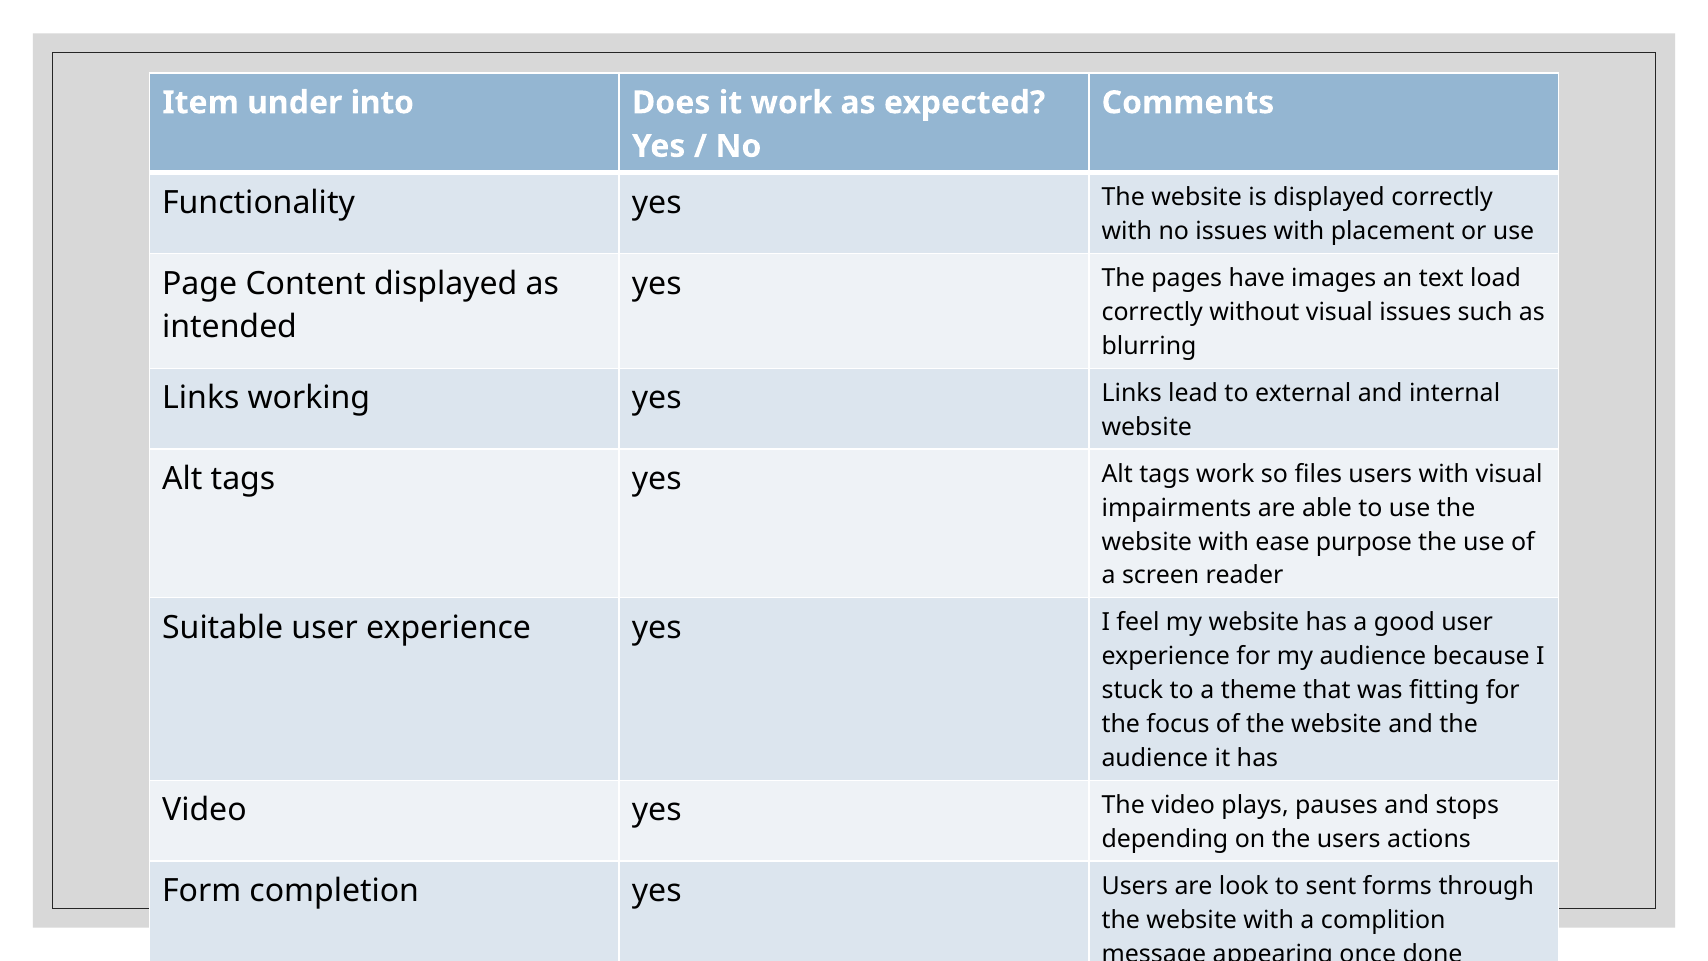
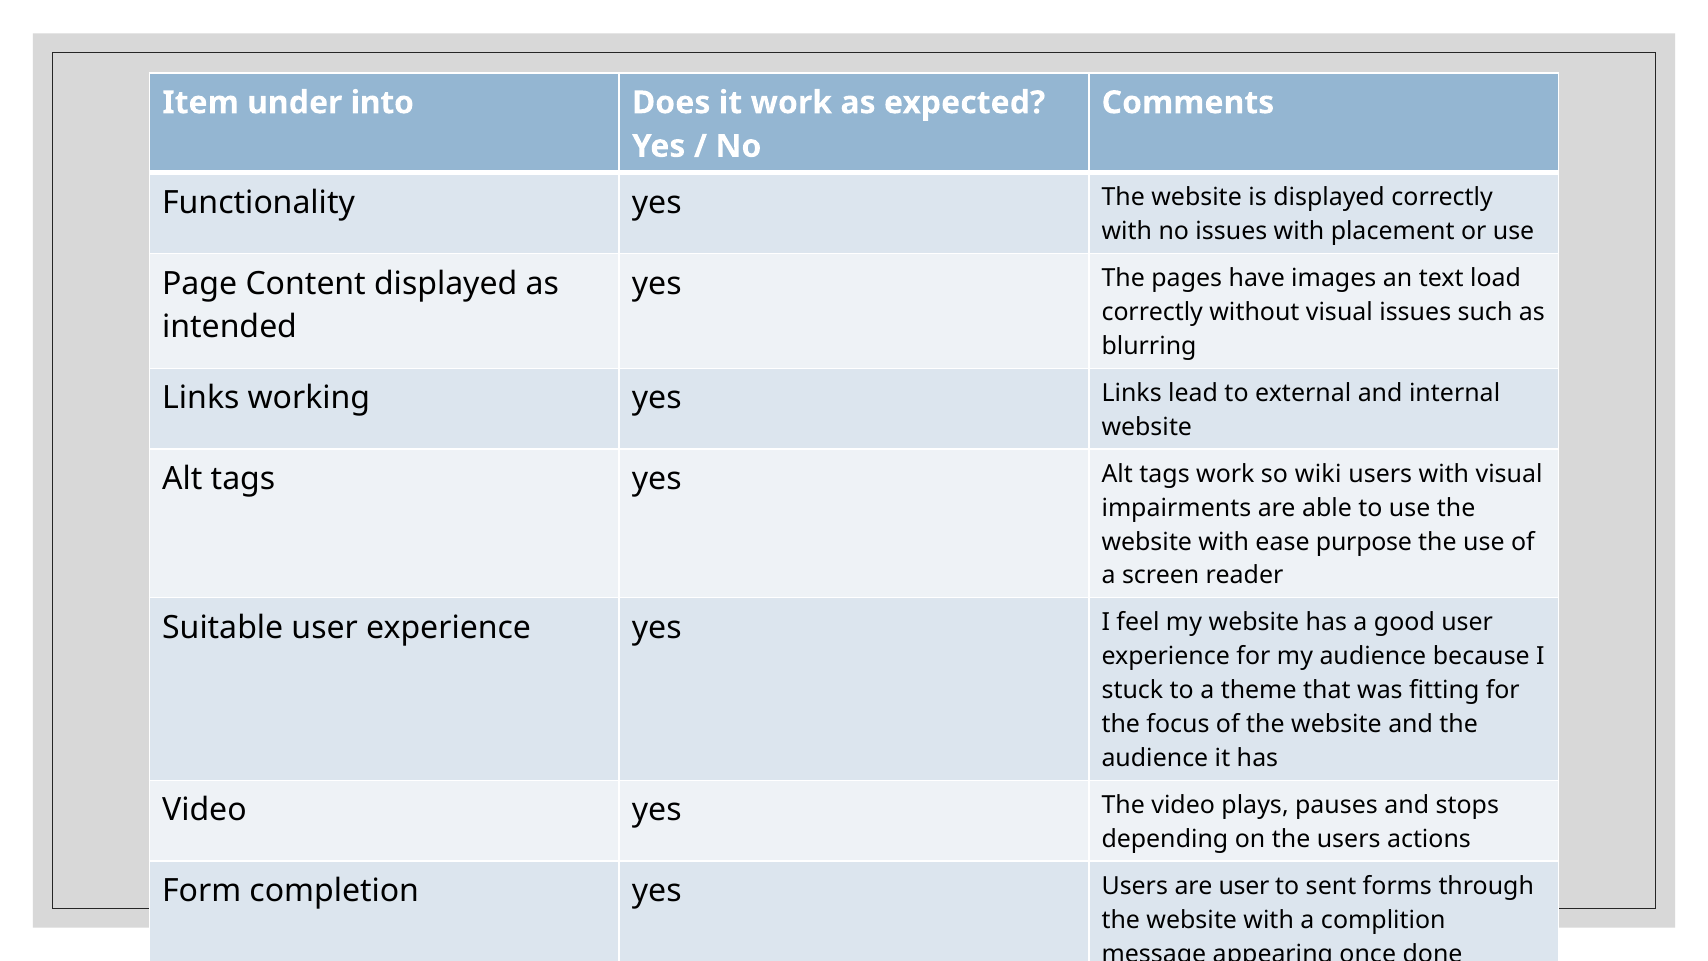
files: files -> wiki (1318, 474)
are look: look -> user (1244, 886)
